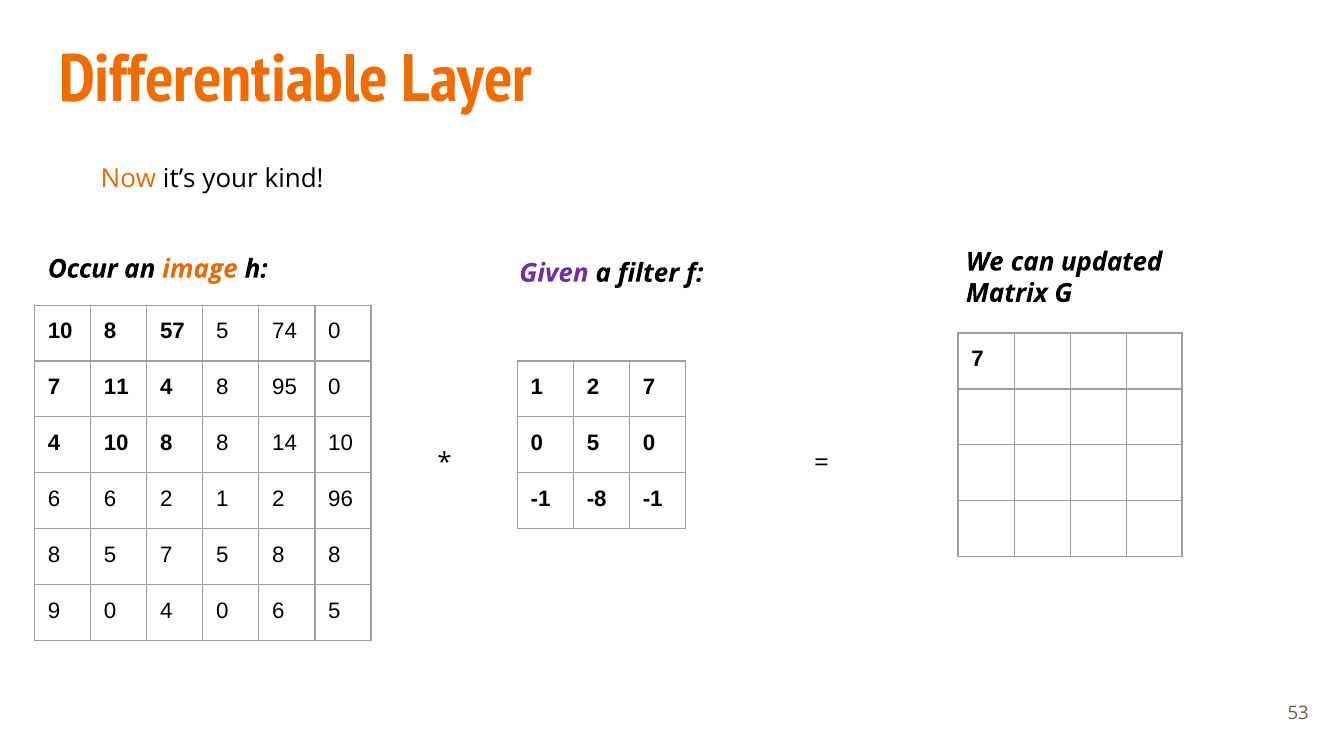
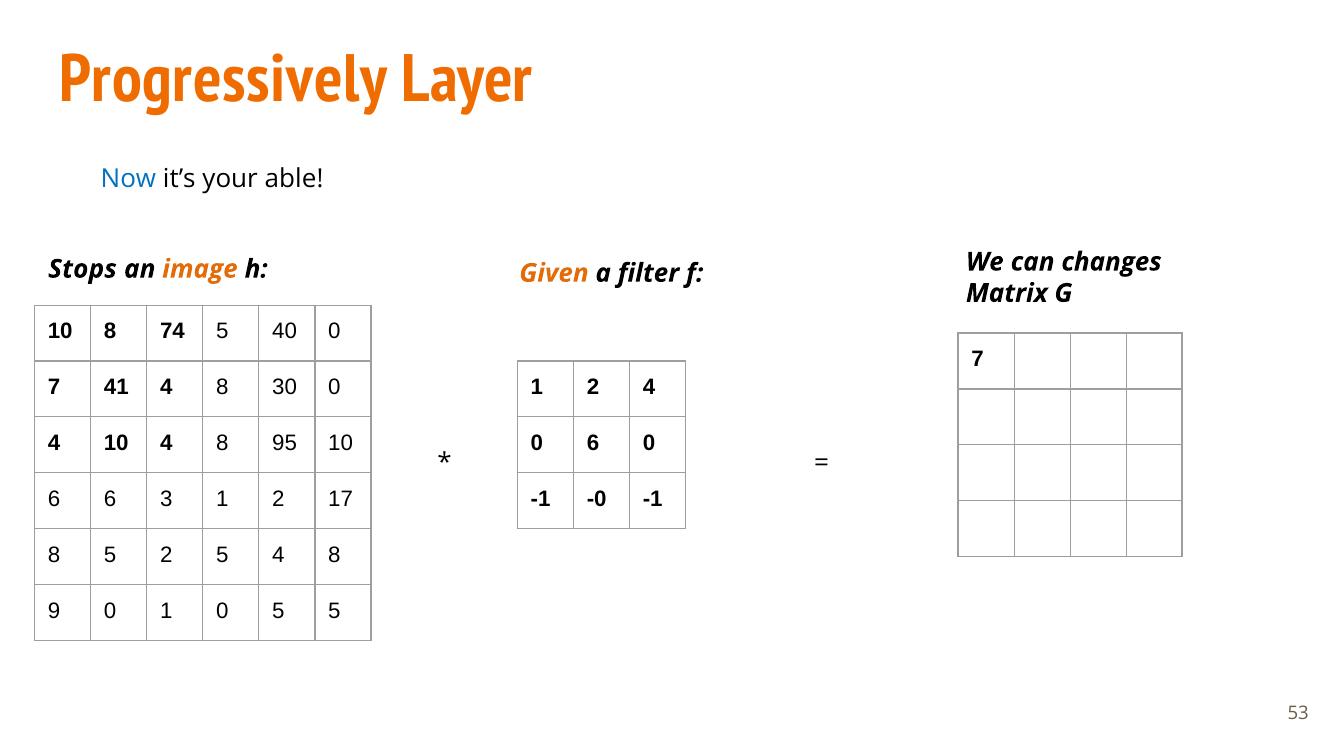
Differentiable: Differentiable -> Progressively (223, 79)
Now colour: orange -> blue (128, 179)
kind: kind -> able (294, 179)
updated: updated -> changes (1111, 262)
Occur: Occur -> Stops (82, 269)
Given colour: purple -> orange (554, 273)
57: 57 -> 74 (172, 331)
74: 74 -> 40 (285, 331)
11: 11 -> 41 (116, 387)
95: 95 -> 30 (285, 387)
2 7: 7 -> 4 (649, 387)
4 10 8: 8 -> 4 (166, 443)
14: 14 -> 95 (285, 443)
0 5: 5 -> 6 (593, 443)
6 2: 2 -> 3 (166, 499)
96: 96 -> 17 (341, 499)
-8: -8 -> -0 (597, 499)
5 7: 7 -> 2 (166, 555)
5 8: 8 -> 4 (278, 555)
9 0 4: 4 -> 1 (166, 610)
0 6: 6 -> 5 (278, 610)
